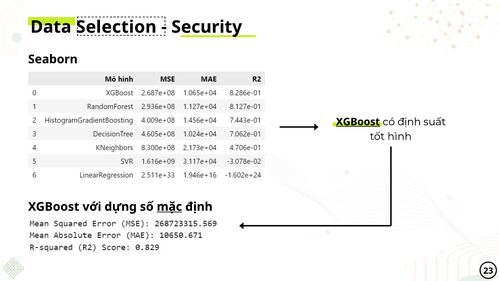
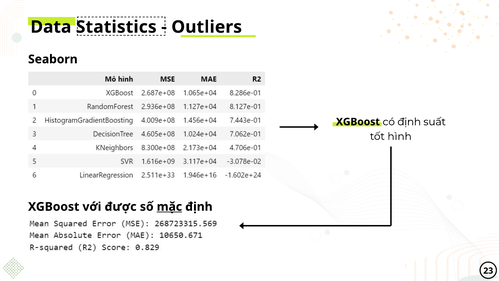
Selection: Selection -> Statistics (116, 27)
Security: Security -> Outliers (207, 27)
XGBoost underline: present -> none (358, 122)
dựng: dựng -> được (121, 207)
